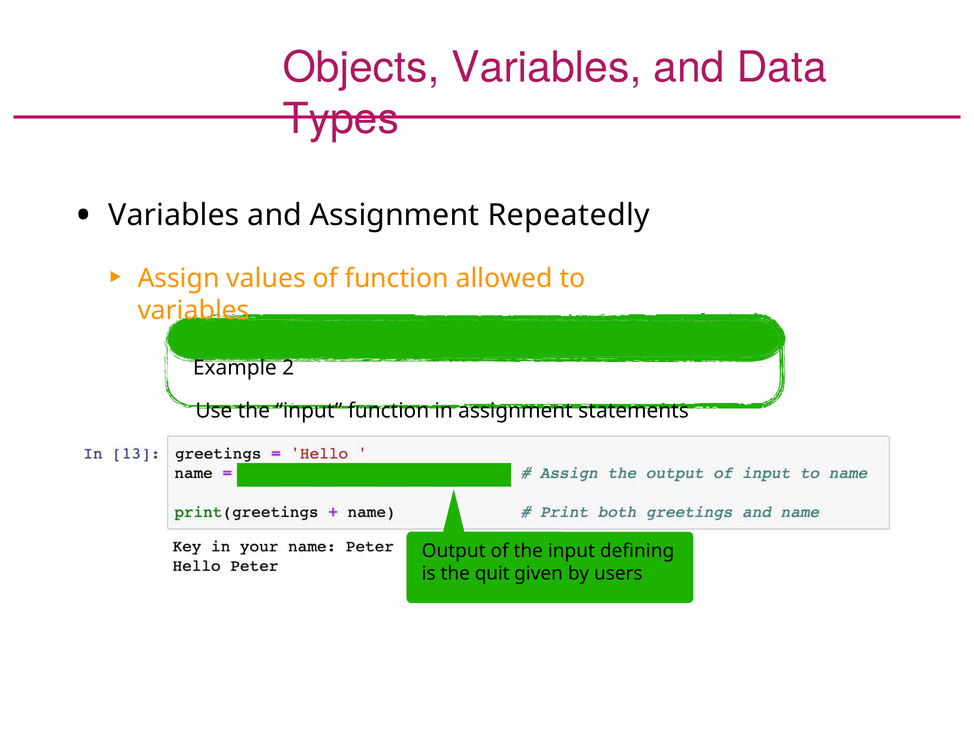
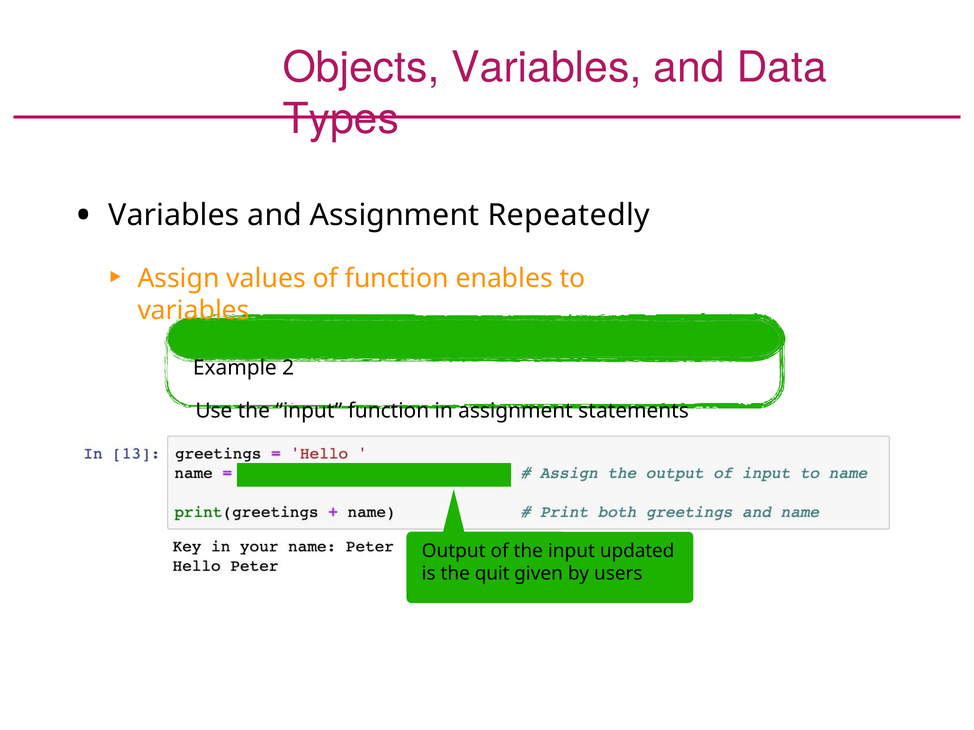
allowed: allowed -> enables (504, 279)
defining: defining -> updated (637, 551)
